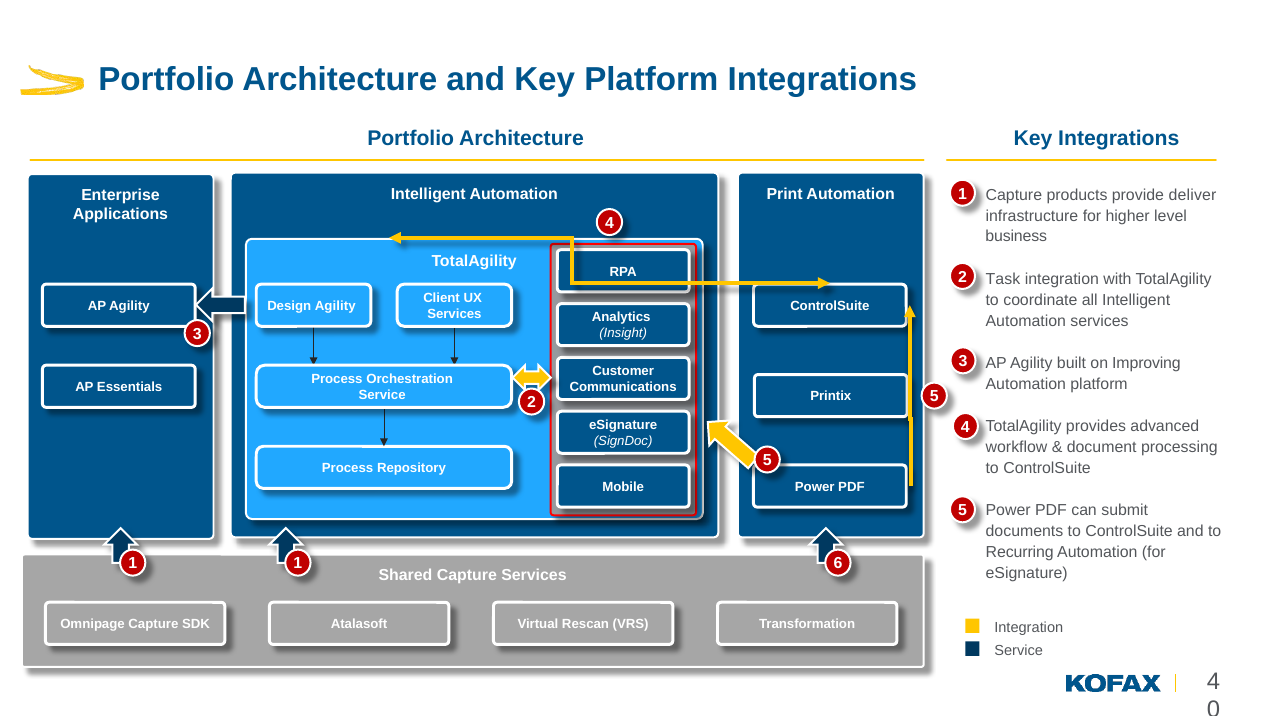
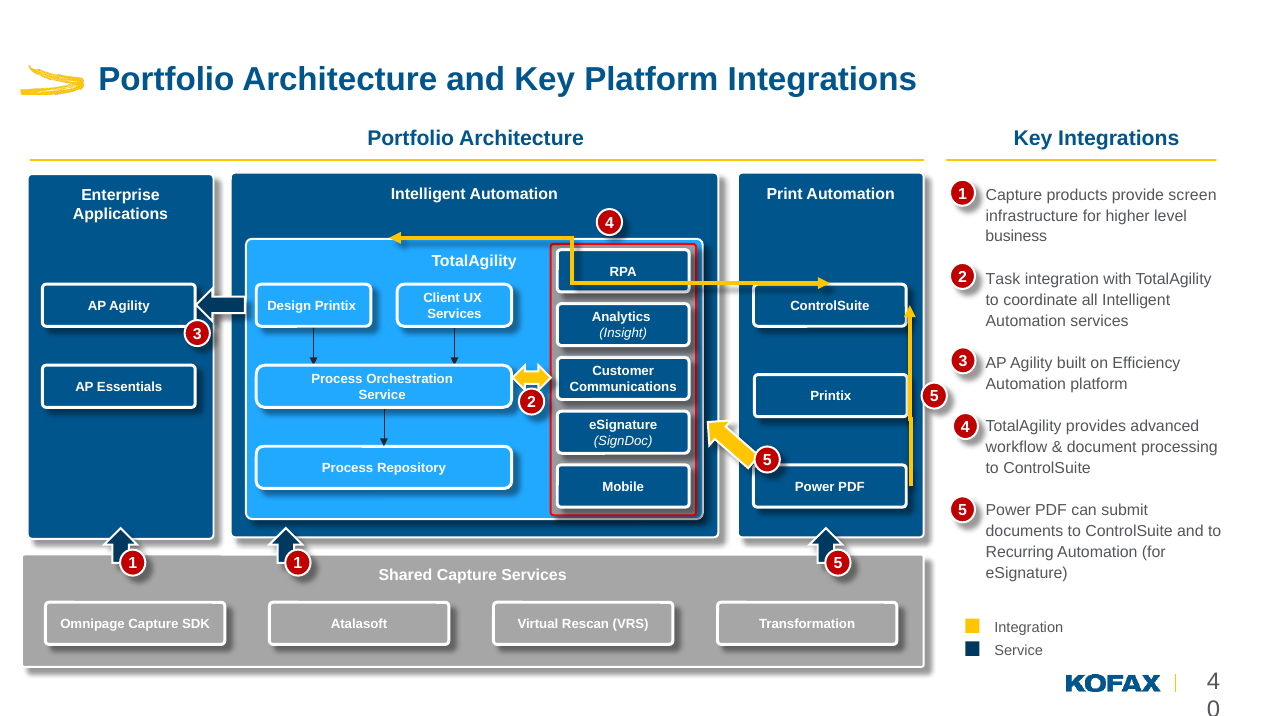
deliver: deliver -> screen (1193, 195)
Design Agility: Agility -> Printix (335, 306)
Improving: Improving -> Efficiency (1146, 363)
1 6: 6 -> 5 (838, 564)
